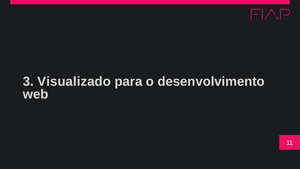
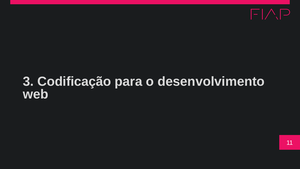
Visualizado: Visualizado -> Codificação (74, 81)
